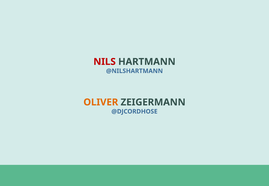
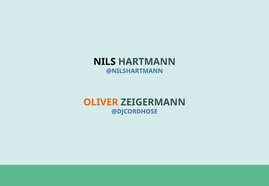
NILS colour: red -> black (105, 62)
